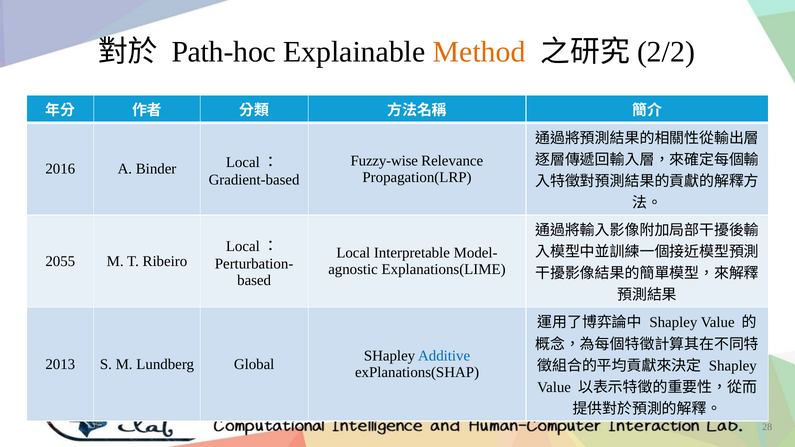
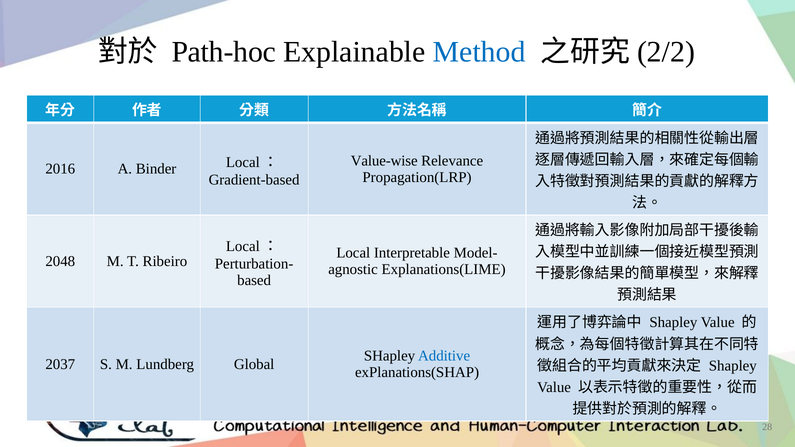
Method colour: orange -> blue (479, 52)
Fuzzy-wise: Fuzzy-wise -> Value-wise (384, 161)
2055: 2055 -> 2048 (60, 261)
2013: 2013 -> 2037 (60, 364)
